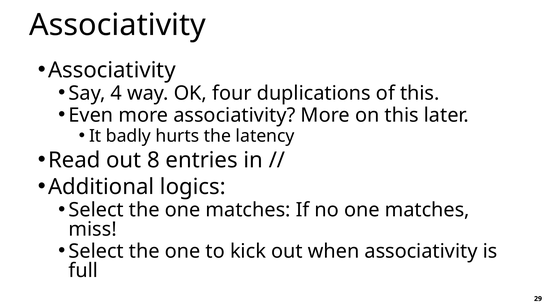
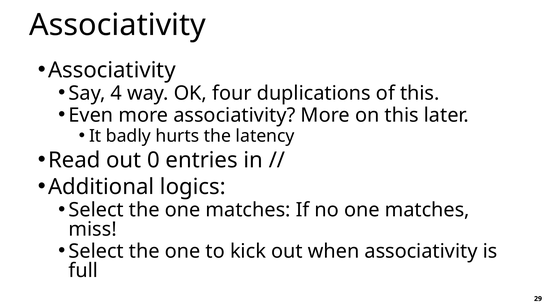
8: 8 -> 0 (153, 160)
